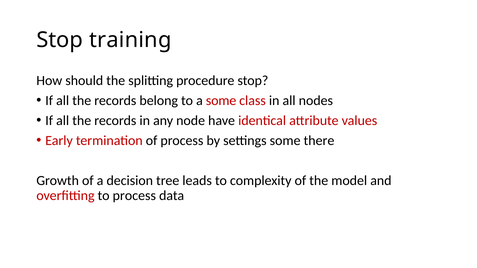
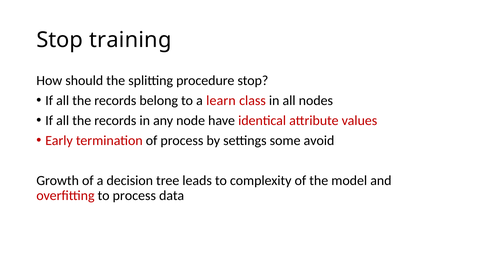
a some: some -> learn (221, 101)
there: there -> avoid (319, 141)
